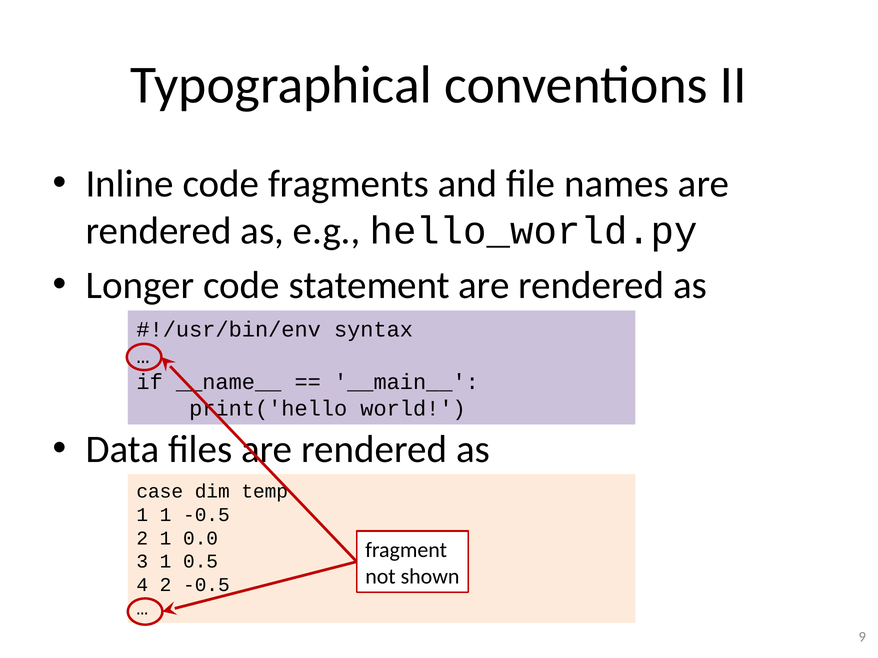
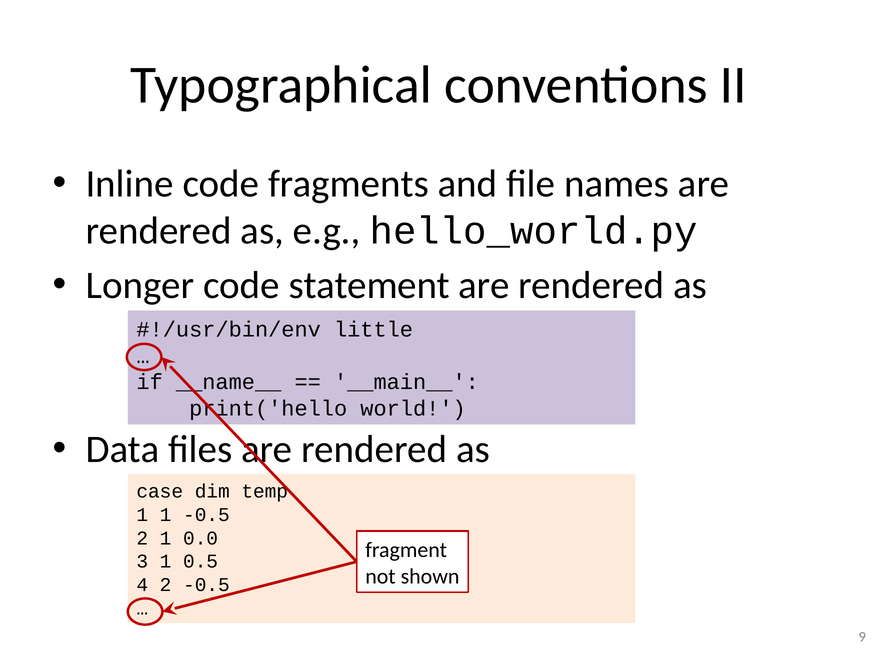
syntax: syntax -> little (374, 330)
